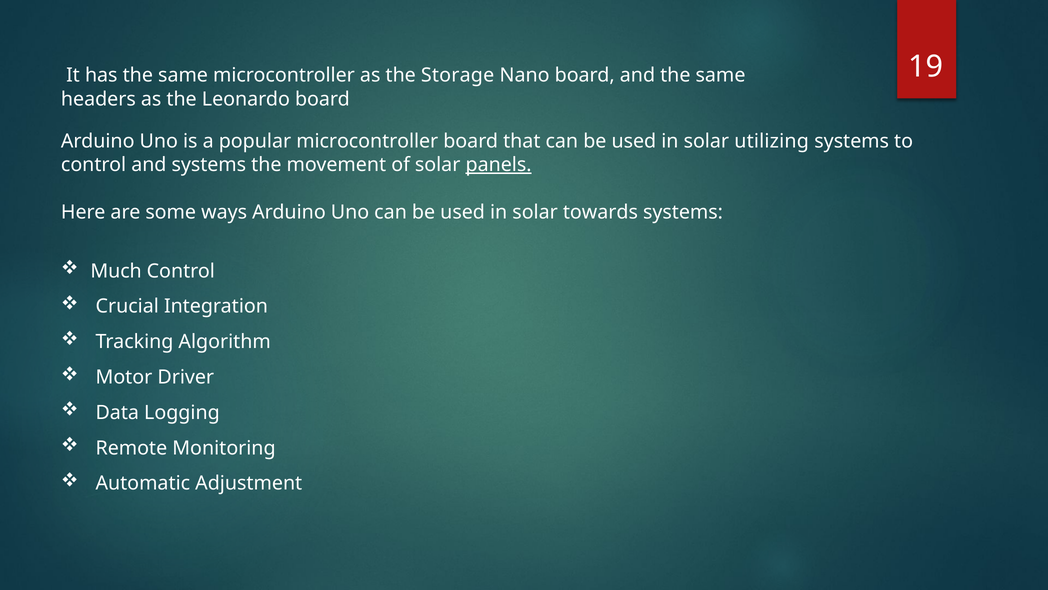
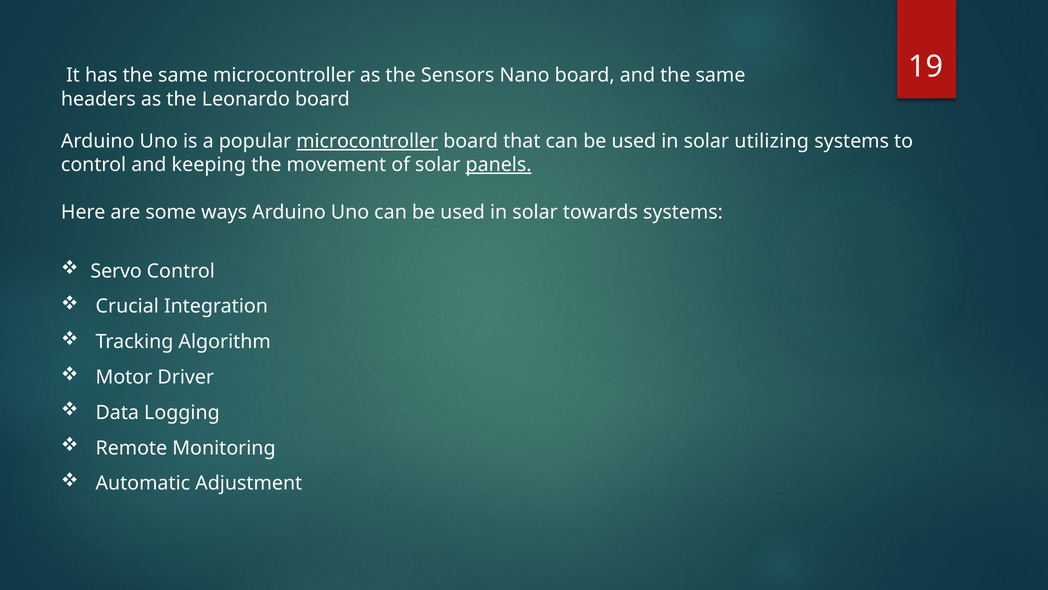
Storage: Storage -> Sensors (458, 75)
microcontroller underline: none -> present (367, 141)
and systems: systems -> keeping (209, 165)
Much: Much -> Servo (116, 271)
